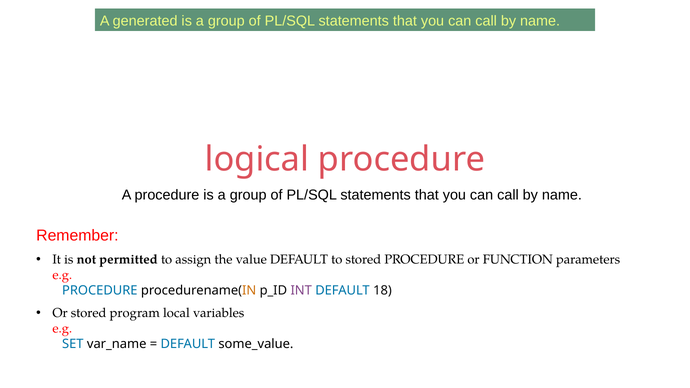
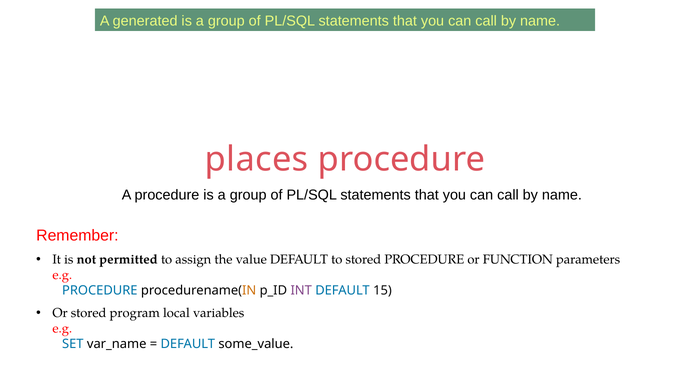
logical: logical -> places (257, 159)
18: 18 -> 15 (382, 291)
